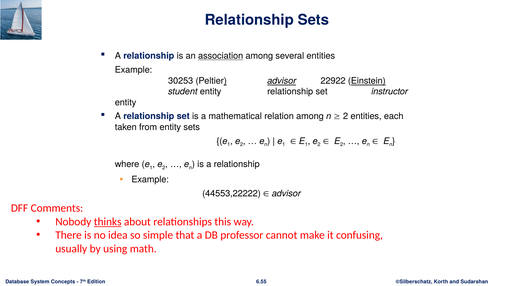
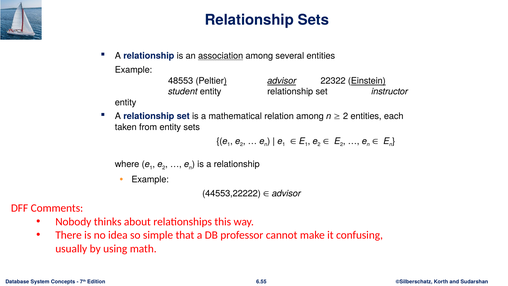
30253: 30253 -> 48553 (181, 81)
22922: 22922 -> 22322 (333, 81)
thinks underline: present -> none (108, 221)
